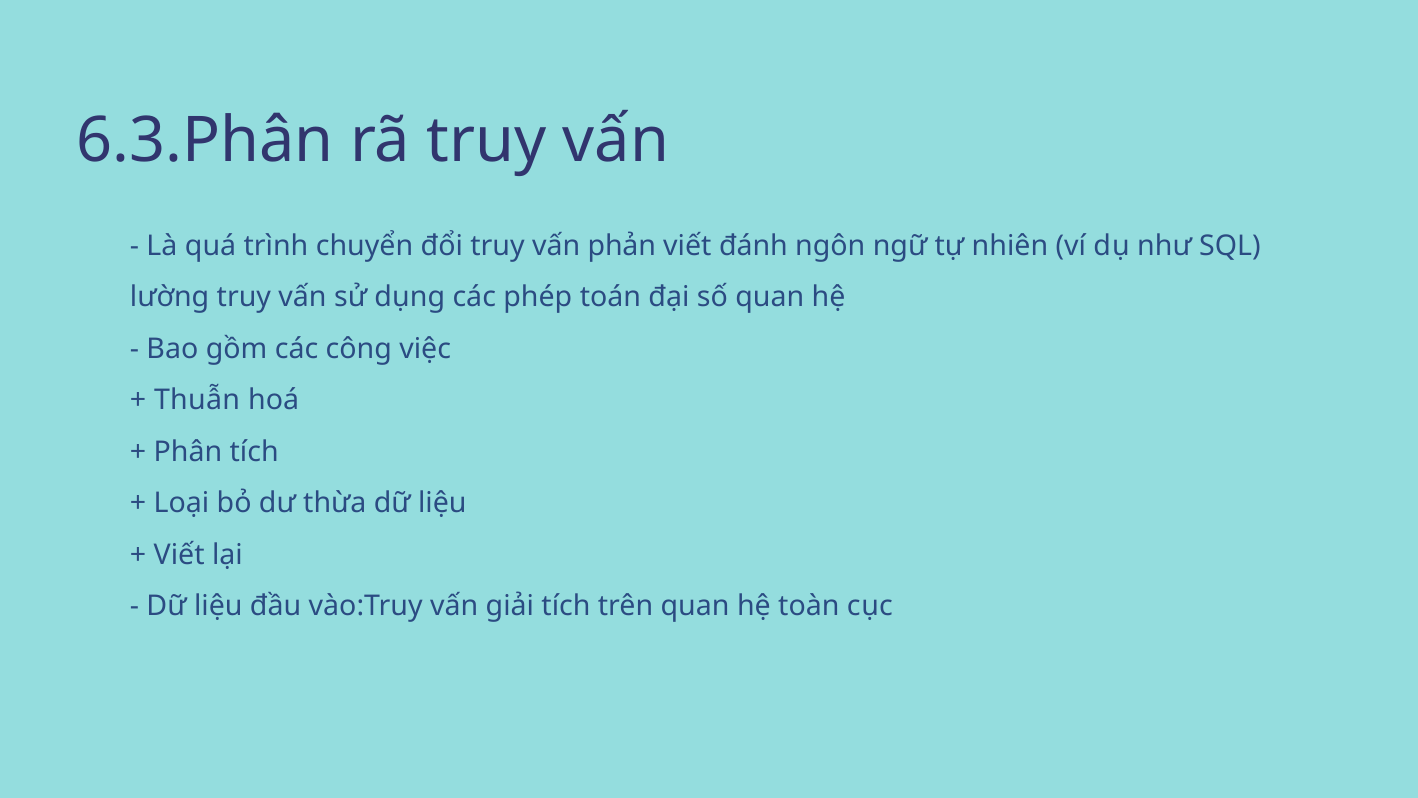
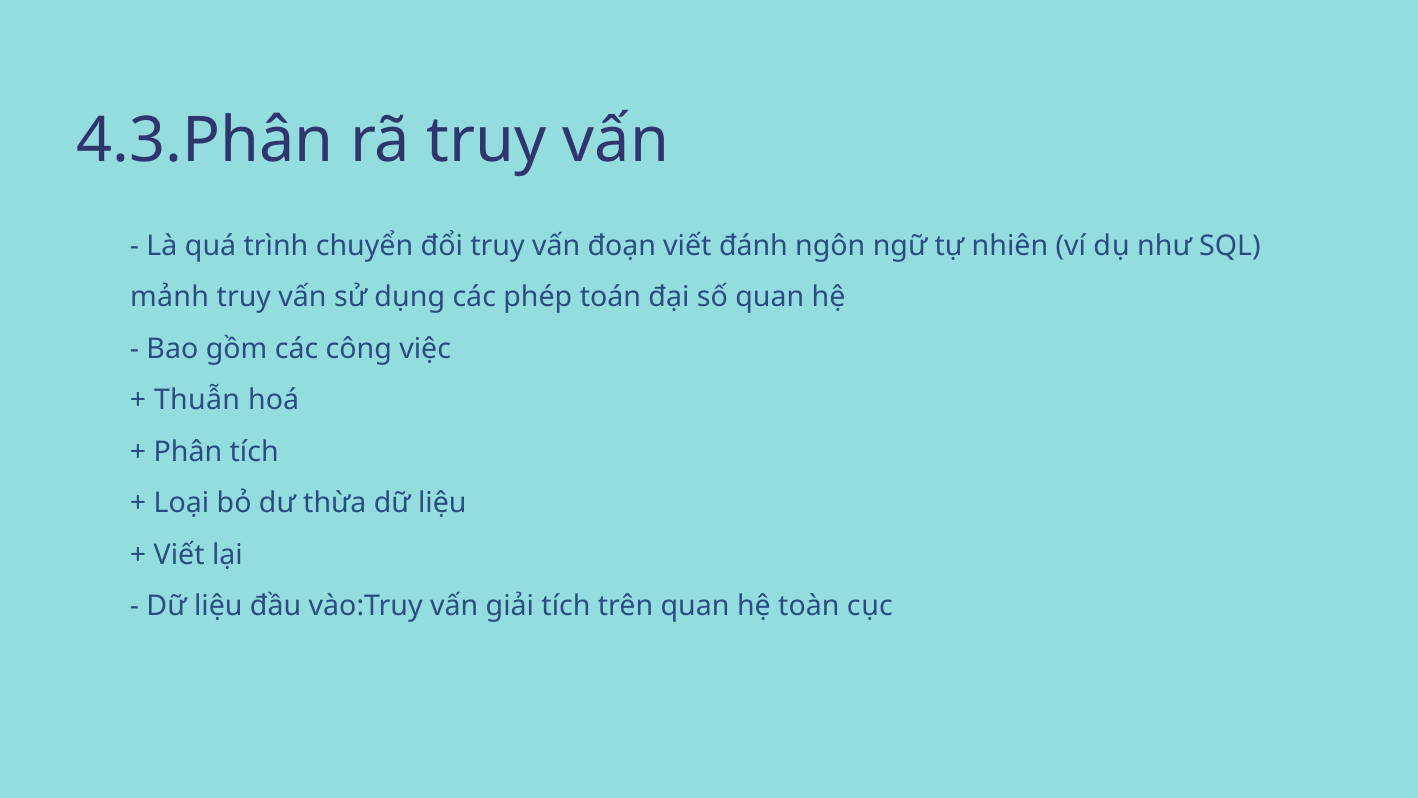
6.3.Phân: 6.3.Phân -> 4.3.Phân (205, 140)
phản: phản -> đoạn (622, 246)
lường: lường -> mảnh (169, 297)
